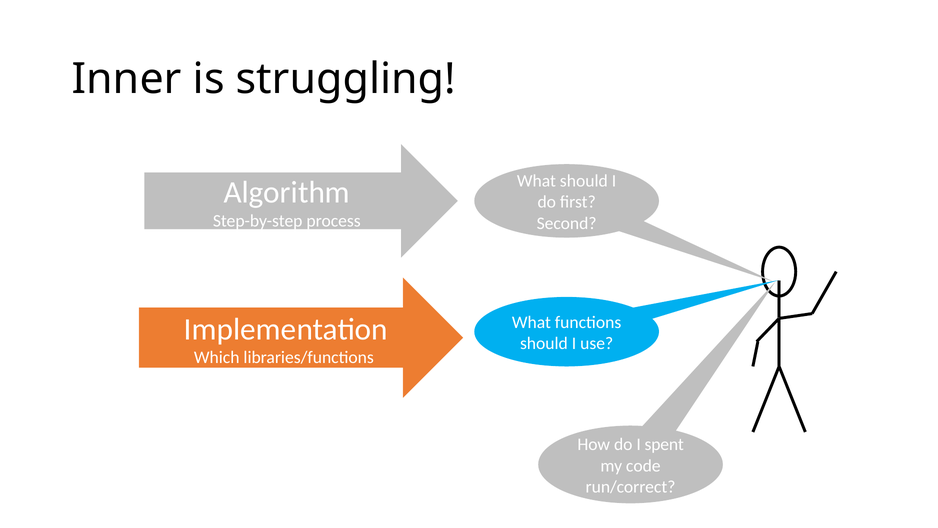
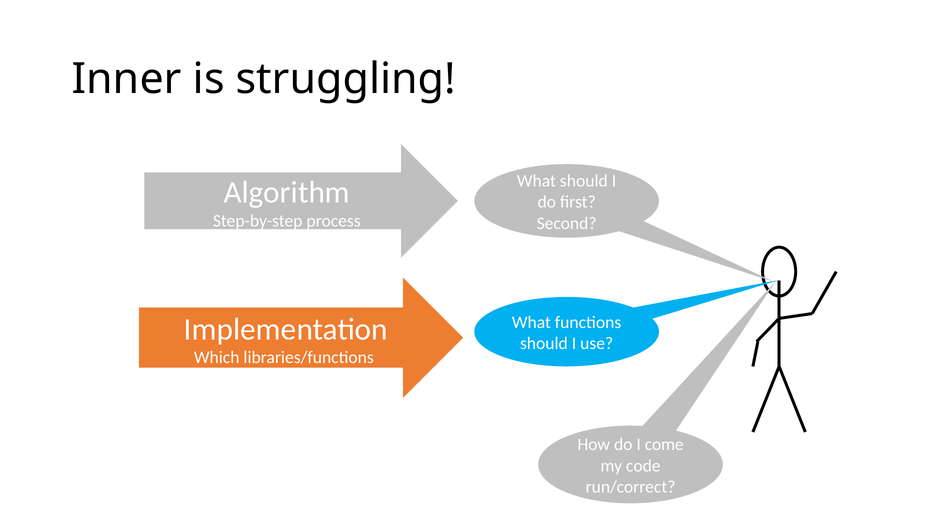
spent: spent -> come (664, 444)
